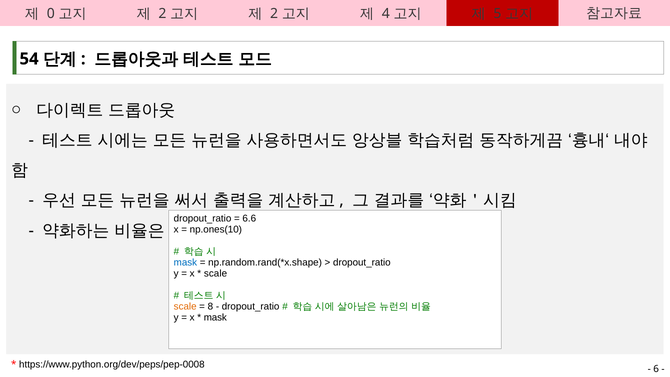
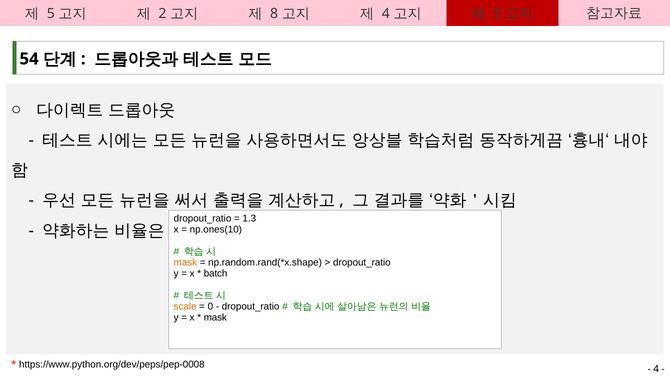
0: 0 -> 5 (51, 14)
2: 2 -> 8 (274, 14)
6.6: 6.6 -> 1.3 (249, 218)
mask colour: blue -> orange (185, 262)
scale: scale -> batch (216, 273)
8: 8 -> 0 (210, 306)
6: 6 -> 4 (656, 369)
